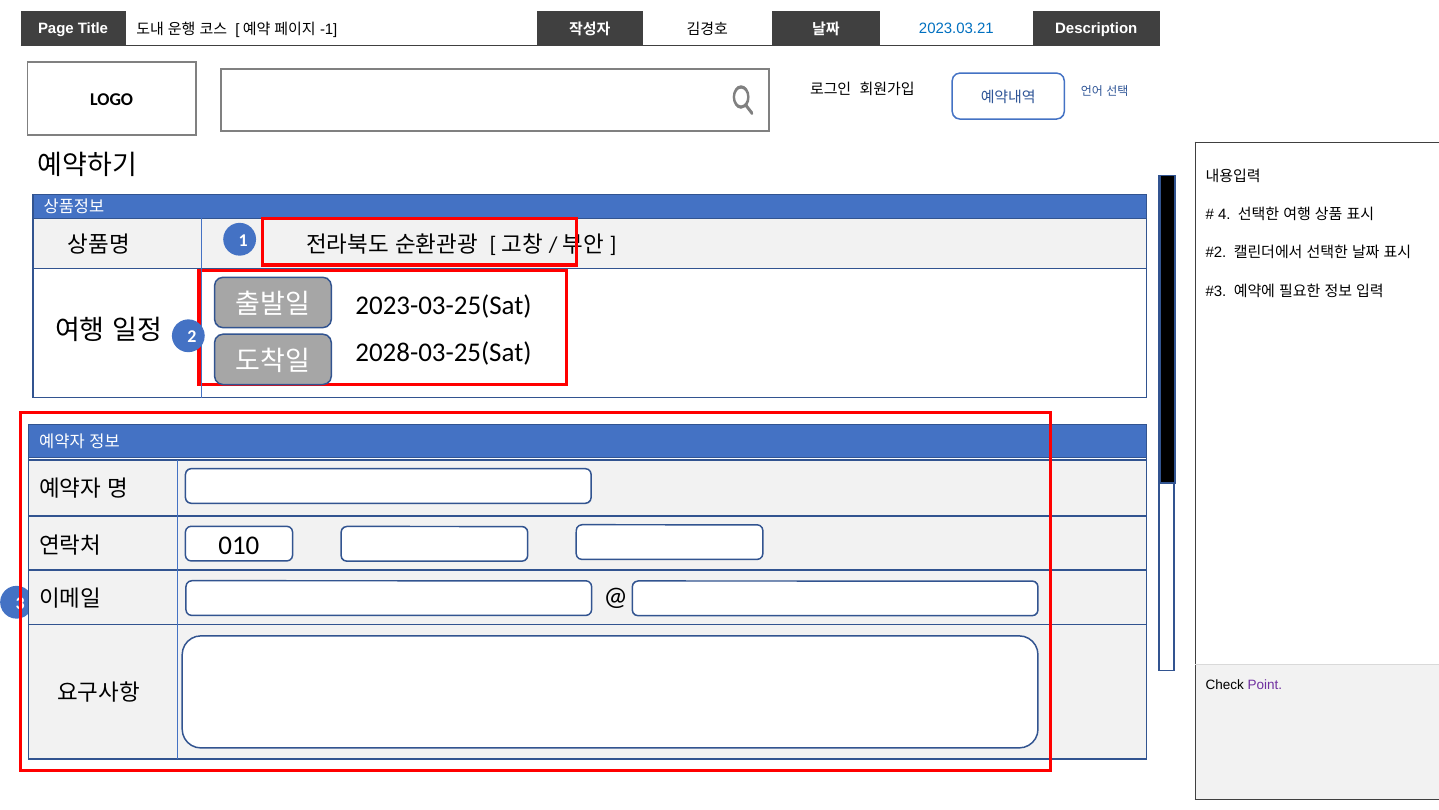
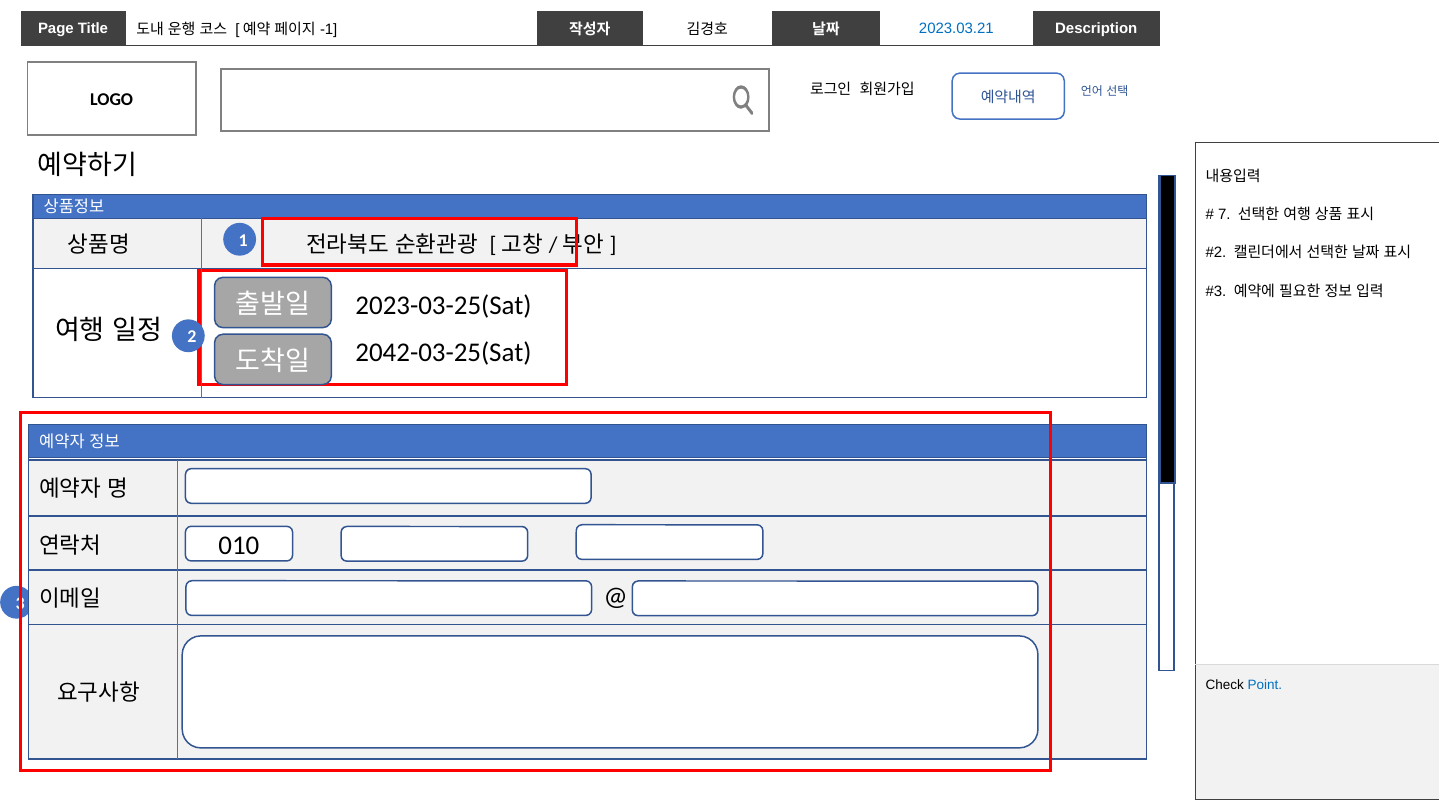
4: 4 -> 7 (1224, 214)
2028-03-25(Sat: 2028-03-25(Sat -> 2042-03-25(Sat (444, 353)
Point colour: purple -> blue (1265, 684)
